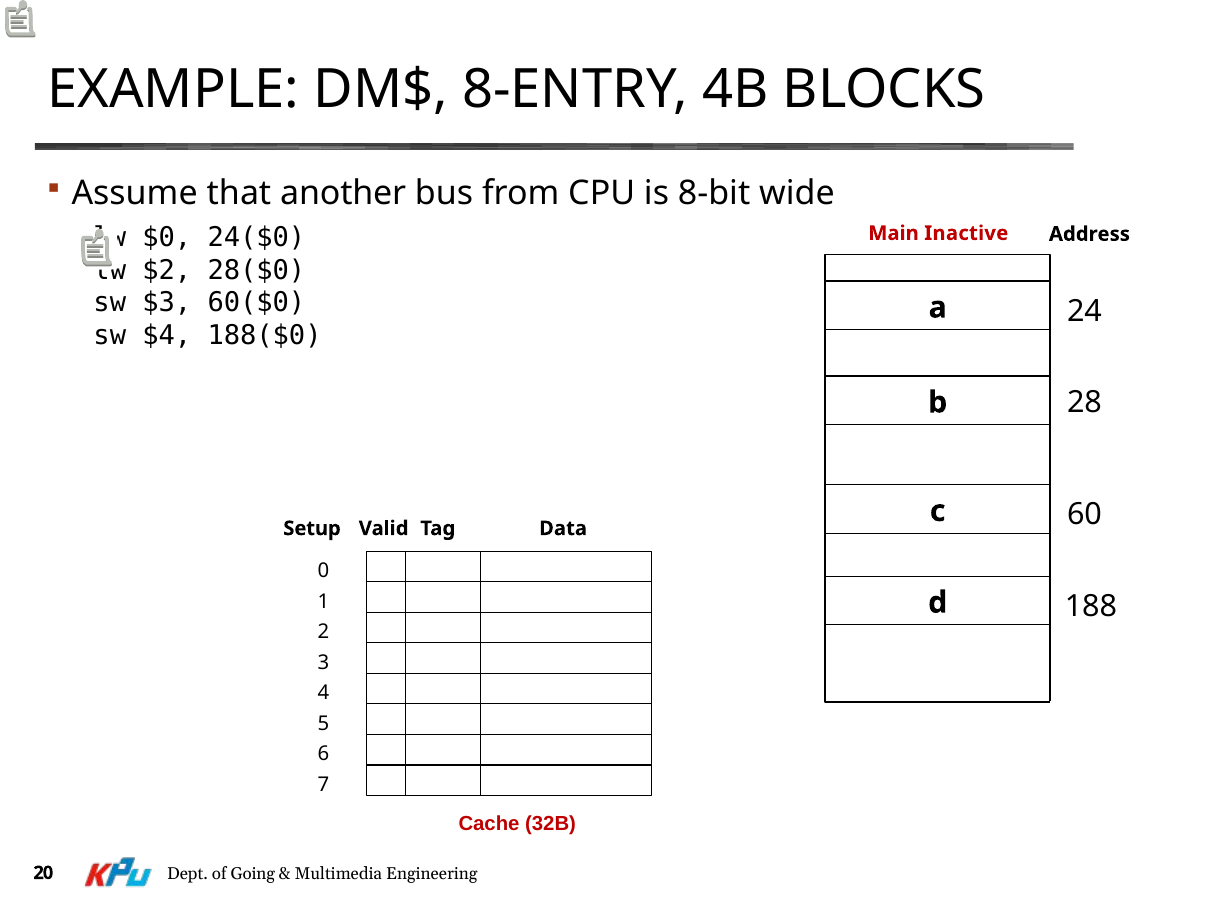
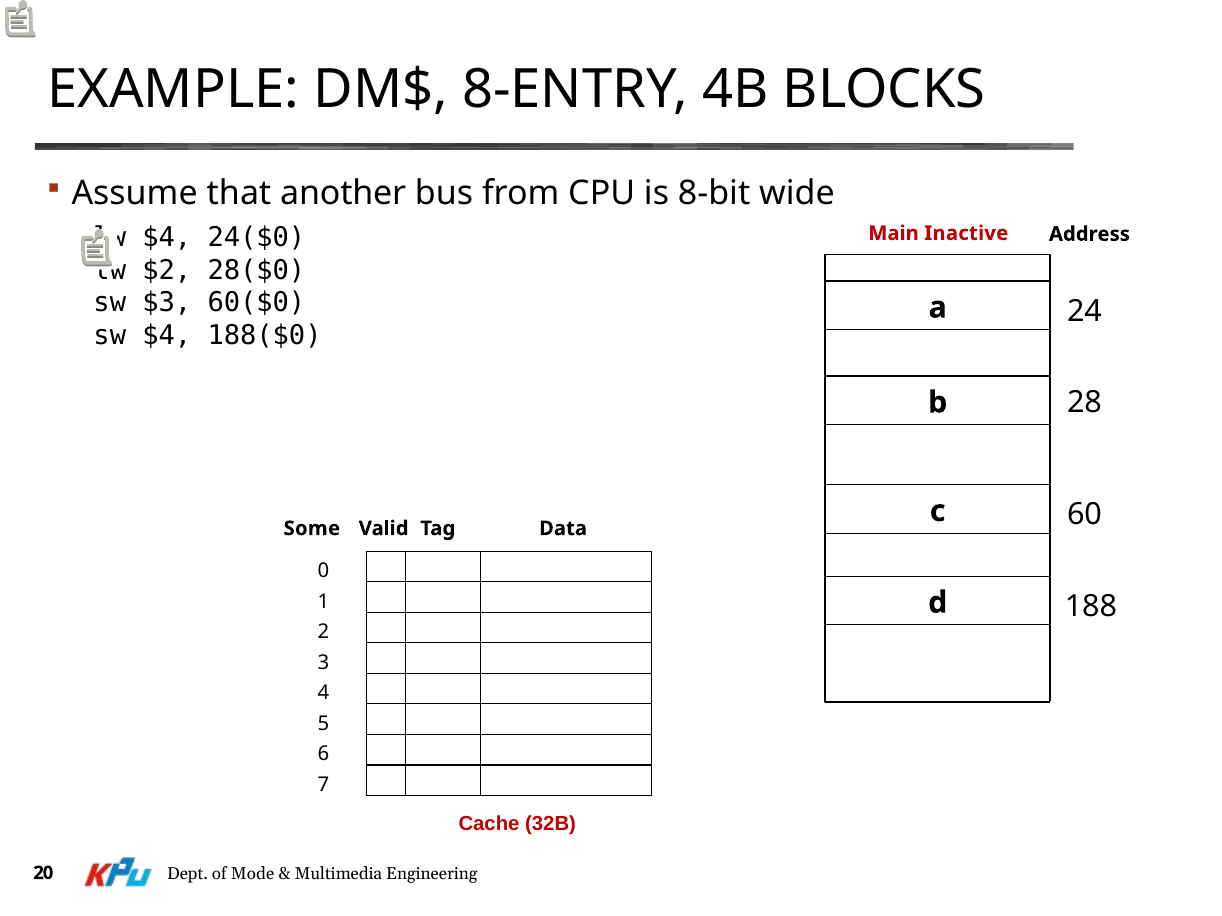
lw $0: $0 -> $4 (167, 238)
Setup: Setup -> Some (312, 529)
Going: Going -> Mode (253, 874)
